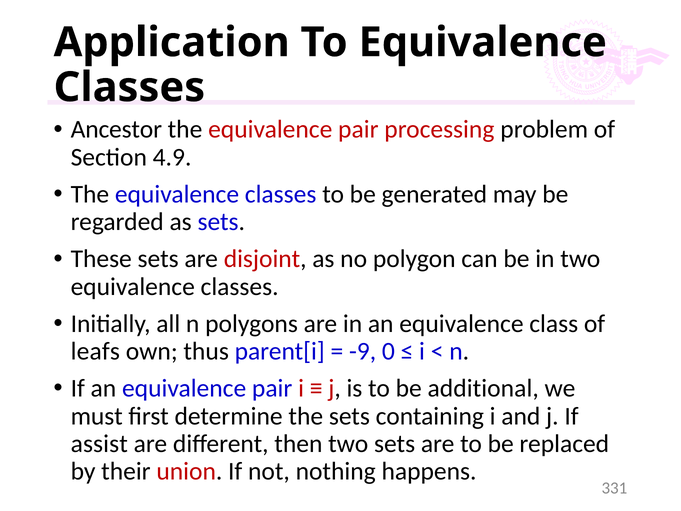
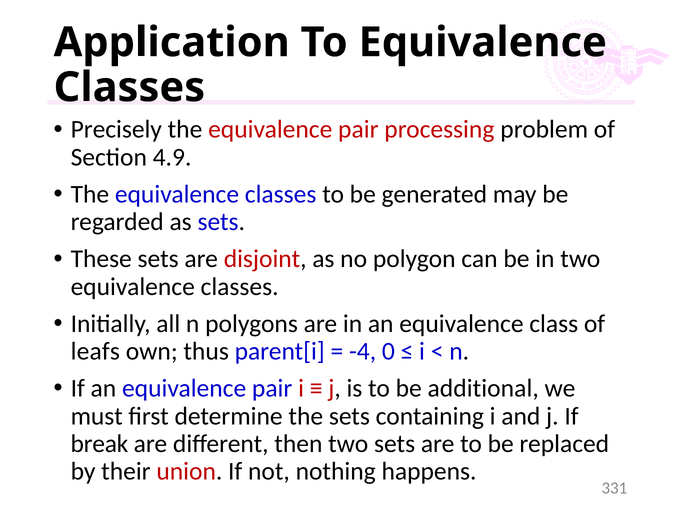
Ancestor: Ancestor -> Precisely (116, 129)
-9: -9 -> -4 (363, 351)
assist: assist -> break (99, 443)
